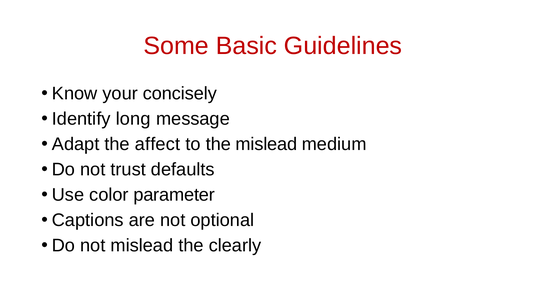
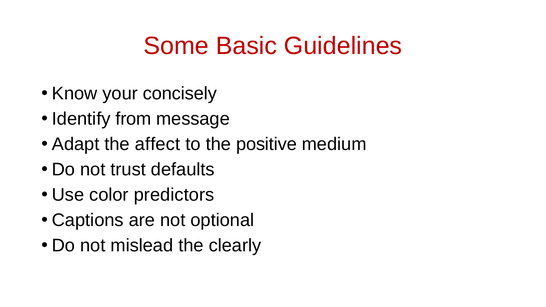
long: long -> from (133, 119)
the mislead: mislead -> positive (266, 144)
parameter: parameter -> predictors (174, 195)
